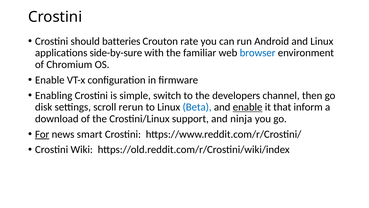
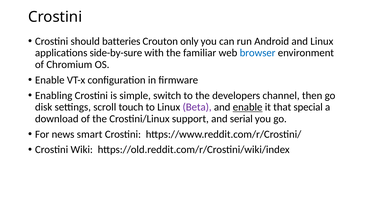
rate: rate -> only (189, 41)
rerun: rerun -> touch (131, 107)
Beta colour: blue -> purple (197, 107)
inform: inform -> special (308, 107)
ninja: ninja -> serial (241, 118)
For underline: present -> none (42, 134)
